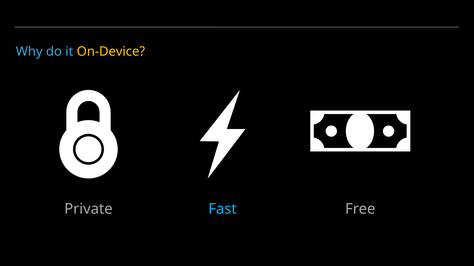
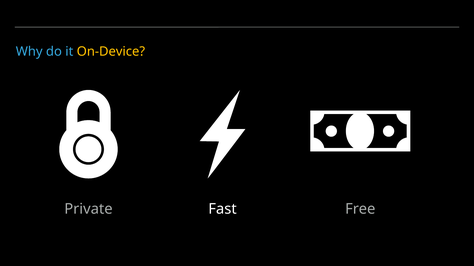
Fast colour: light blue -> white (223, 209)
